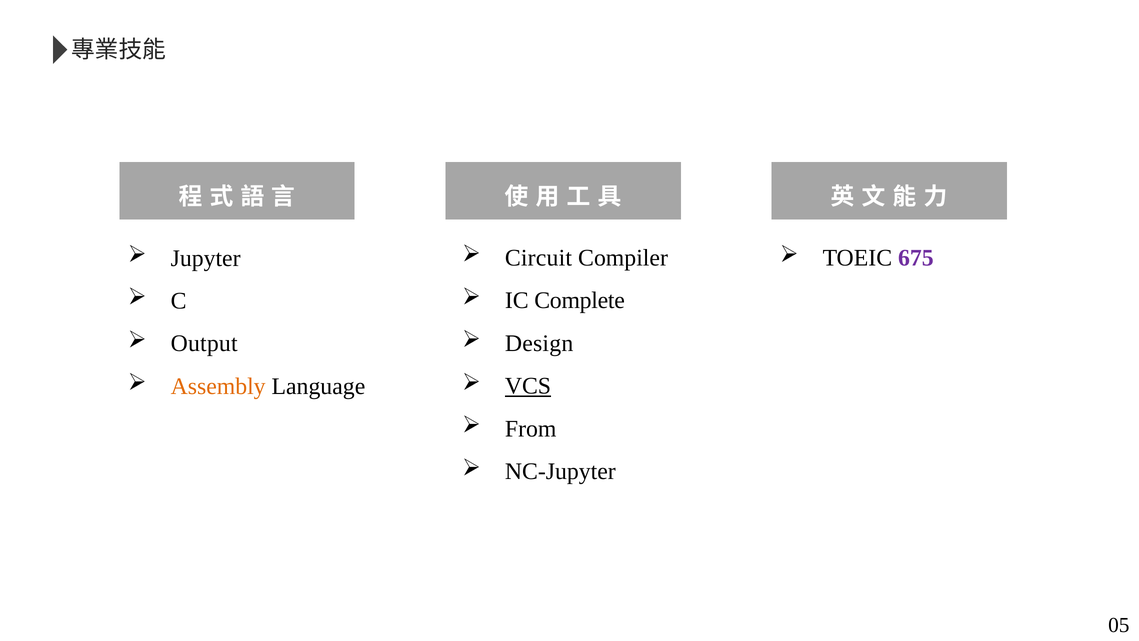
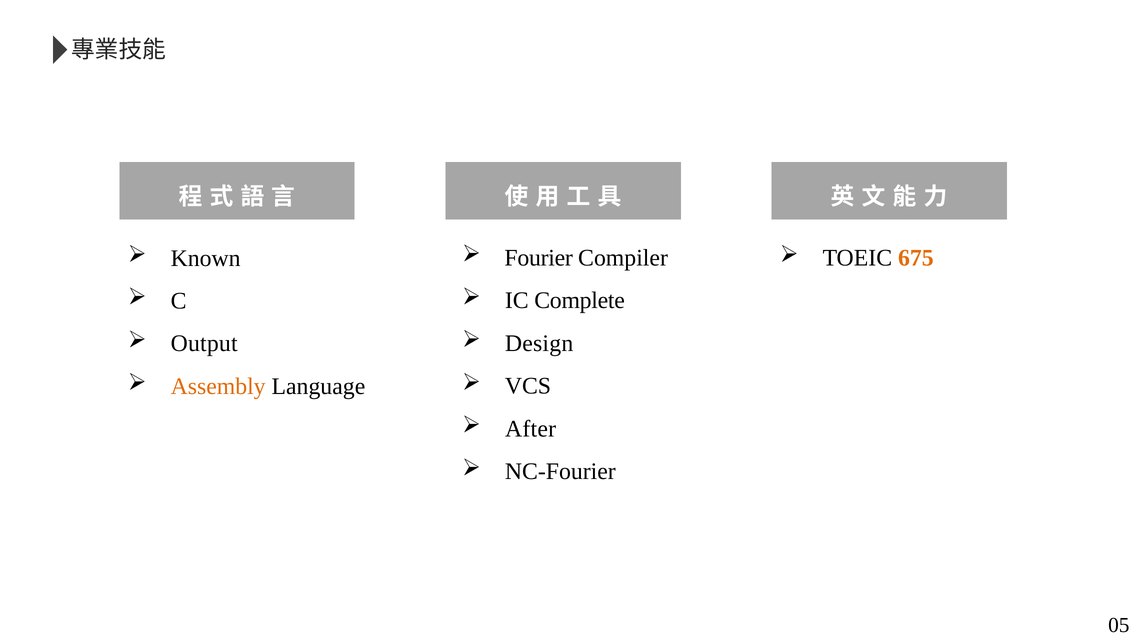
Circuit: Circuit -> Fourier (539, 258)
Jupyter: Jupyter -> Known (206, 258)
675 colour: purple -> orange (916, 258)
VCS underline: present -> none (528, 386)
From: From -> After (531, 429)
NC-Jupyter: NC-Jupyter -> NC-Fourier (560, 471)
